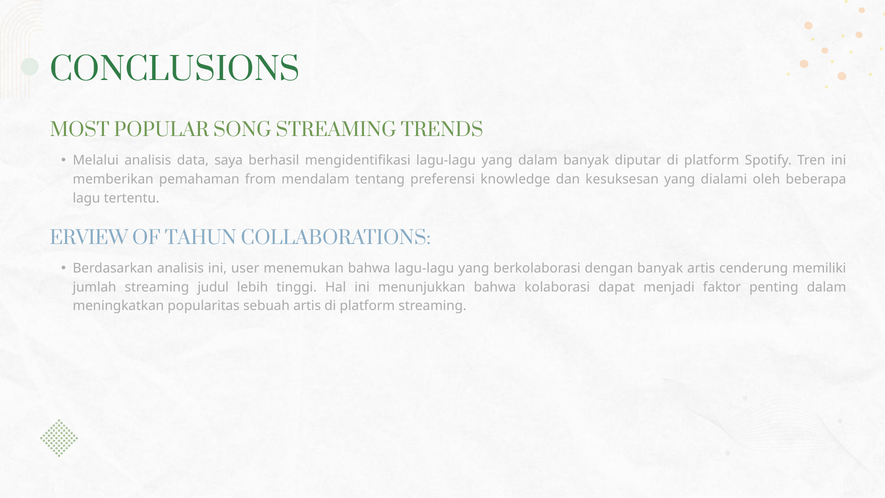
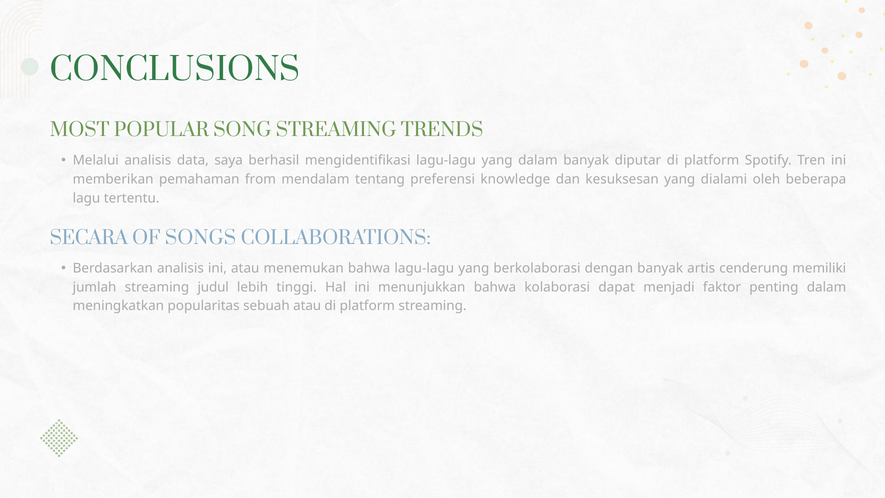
ERVIEW: ERVIEW -> SECARA (89, 238)
TAHUN: TAHUN -> SONGS (200, 238)
ini user: user -> atau (245, 268)
sebuah artis: artis -> atau (307, 306)
